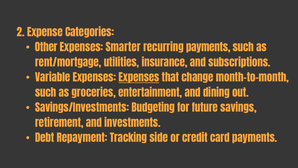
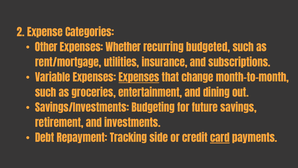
Smarter: Smarter -> Whether (123, 48)
recurring payments: payments -> budgeted (208, 48)
card underline: none -> present (220, 138)
